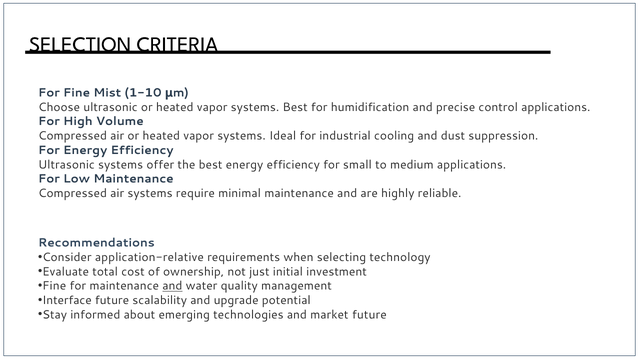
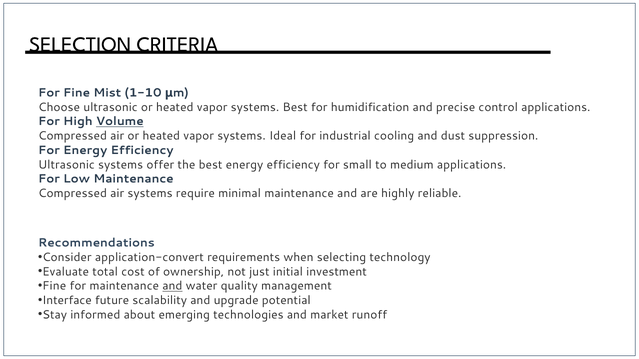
Volume underline: none -> present (120, 122)
application-relative: application-relative -> application-convert (149, 258)
market future: future -> runoff (369, 315)
